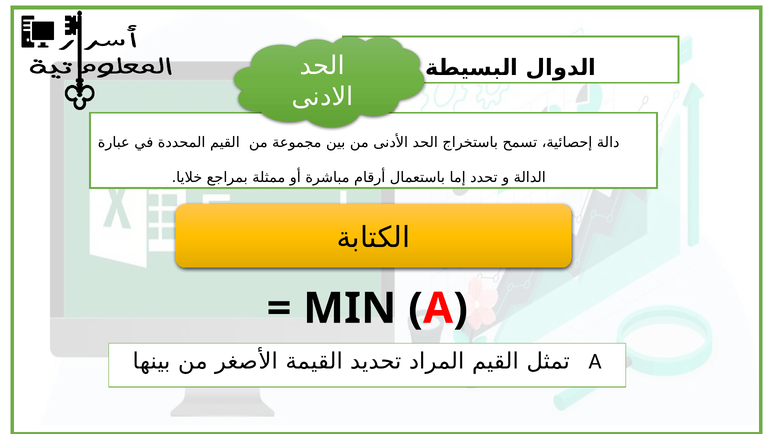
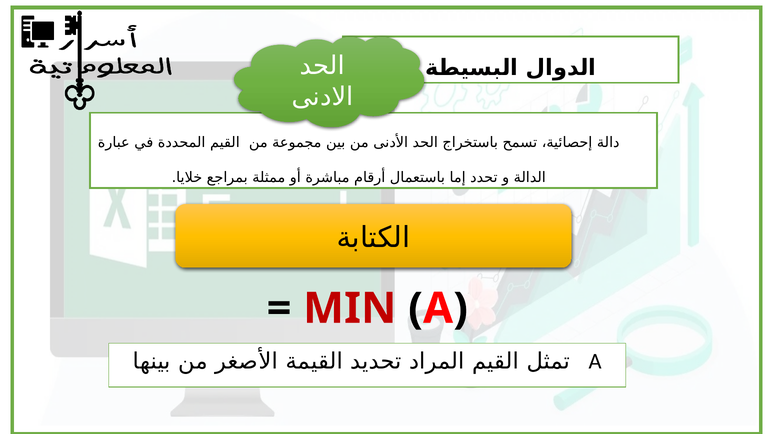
MIN colour: black -> red (350, 308)
